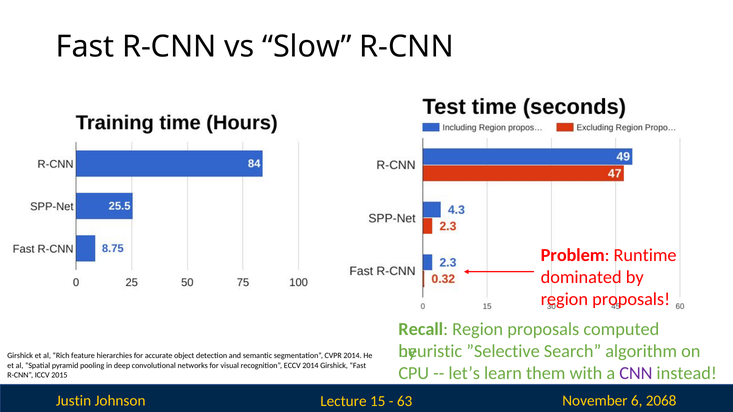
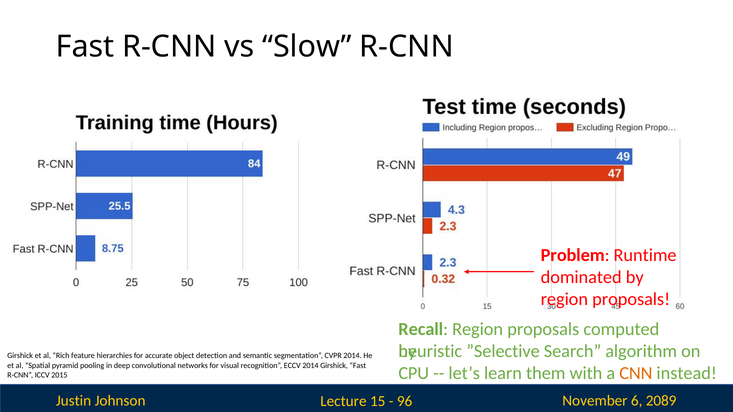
CNN colour: purple -> orange (636, 373)
63: 63 -> 96 (405, 401)
2068: 2068 -> 2089 (661, 401)
